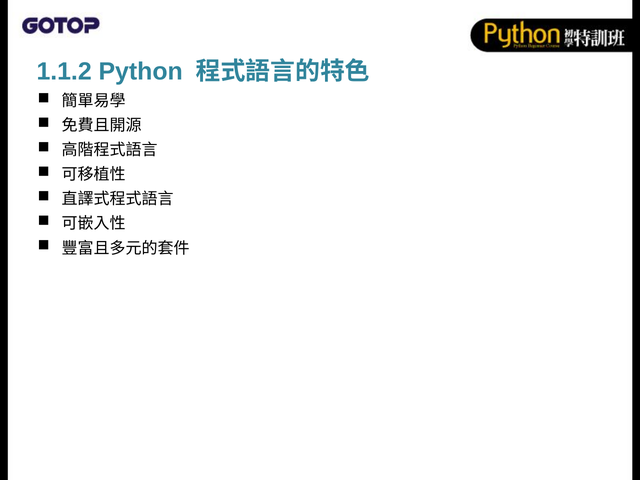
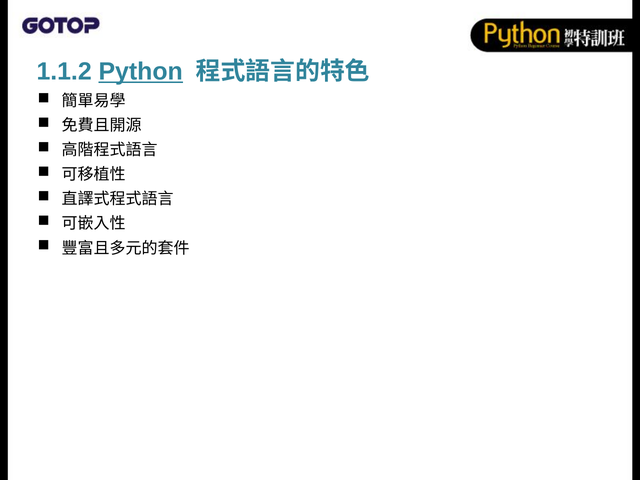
Python underline: none -> present (141, 72)
